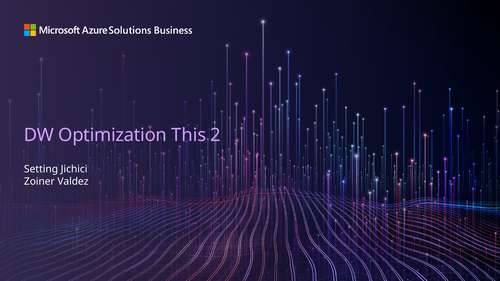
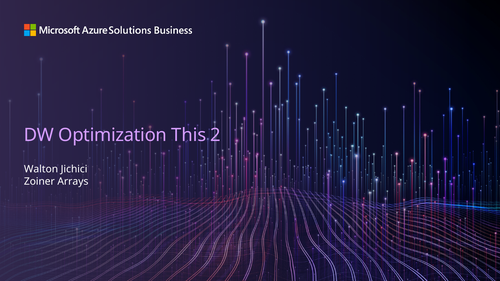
Setting: Setting -> Walton (41, 169)
Valdez: Valdez -> Arrays (73, 182)
